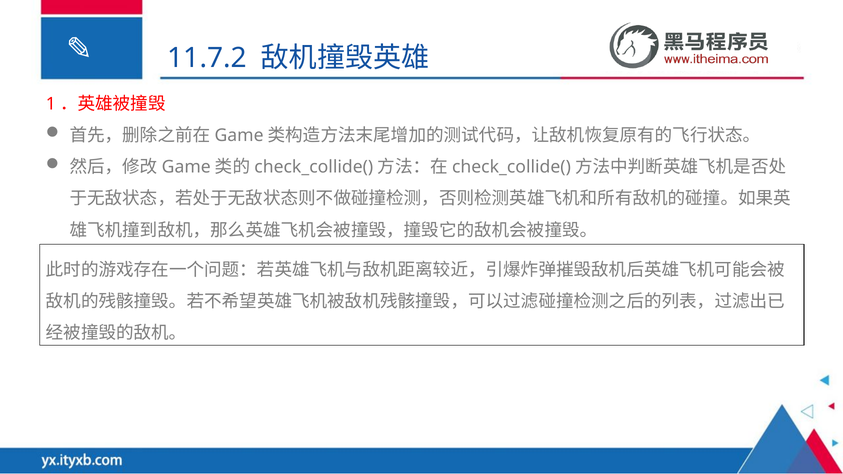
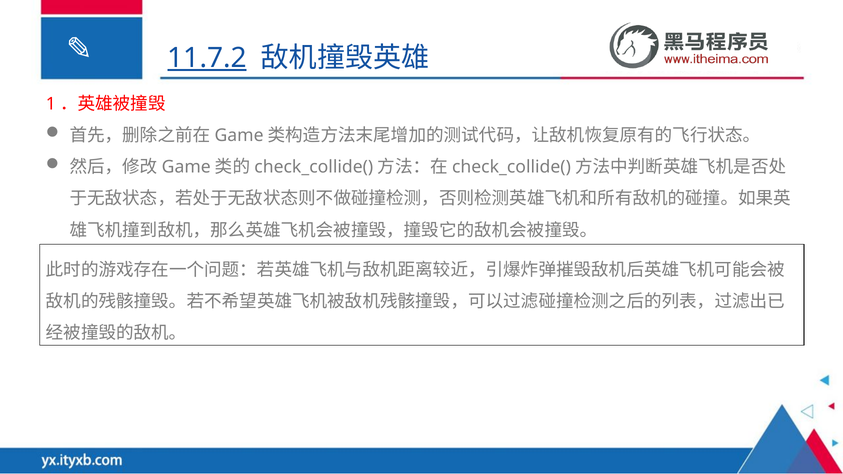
11.7.2 underline: none -> present (207, 58)
